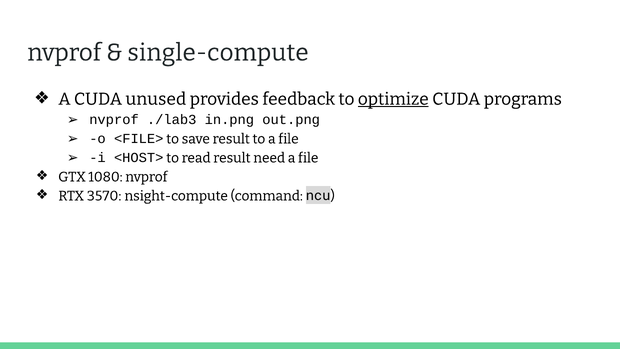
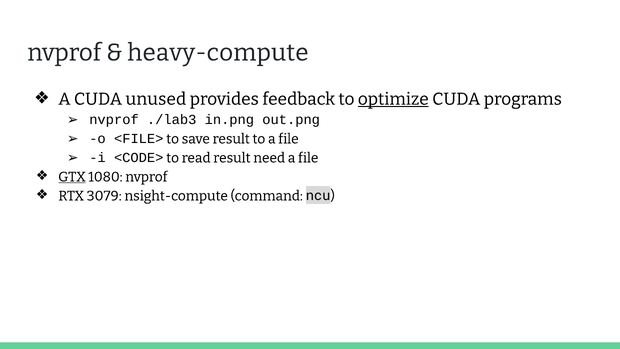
single-compute: single-compute -> heavy-compute (218, 53)
<HOST>: <HOST> -> <CODE> (139, 158)
GTX underline: none -> present (72, 177)
3570: 3570 -> 3079 (104, 196)
